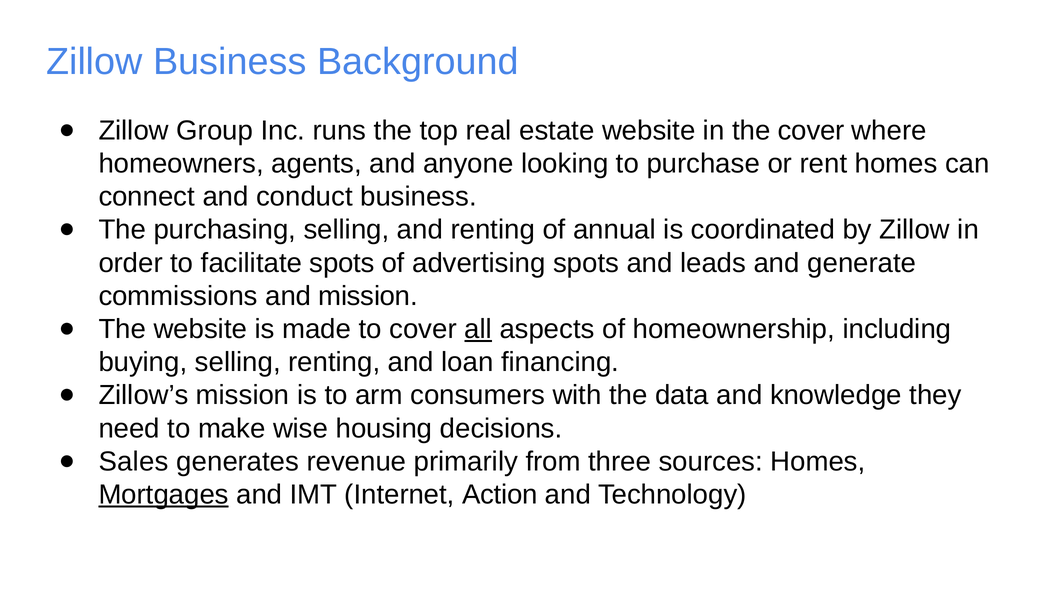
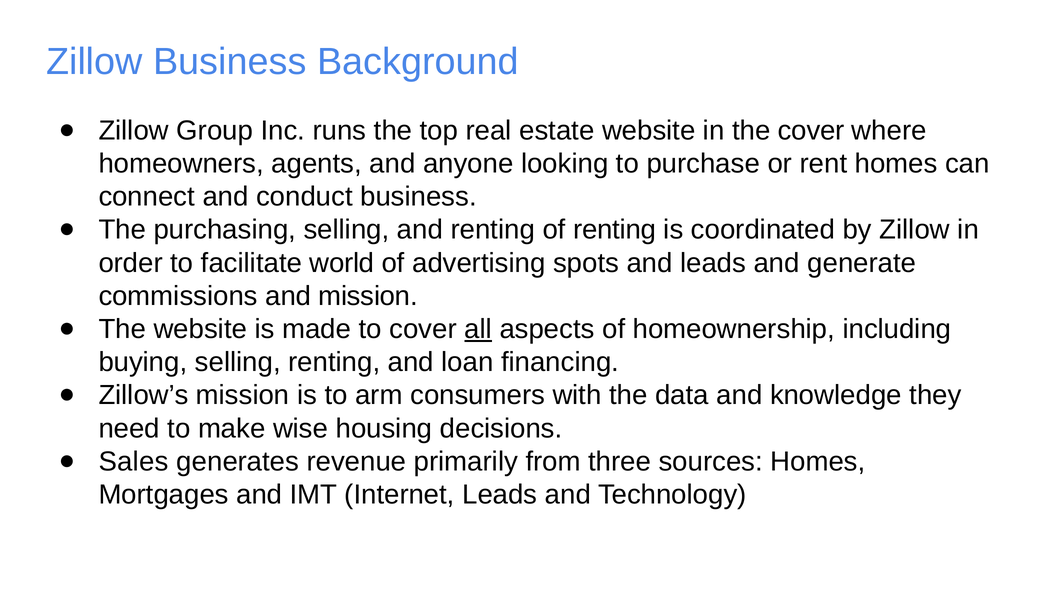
of annual: annual -> renting (615, 230)
facilitate spots: spots -> world (342, 263)
Mortgages underline: present -> none (164, 495)
Internet Action: Action -> Leads (500, 495)
